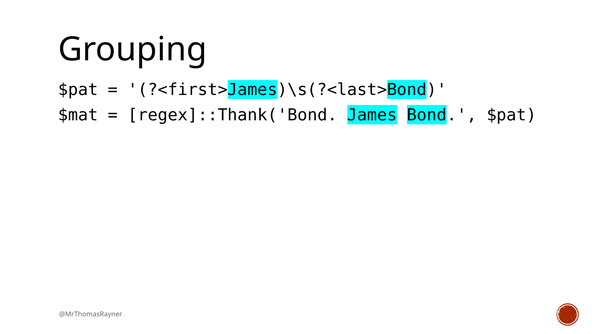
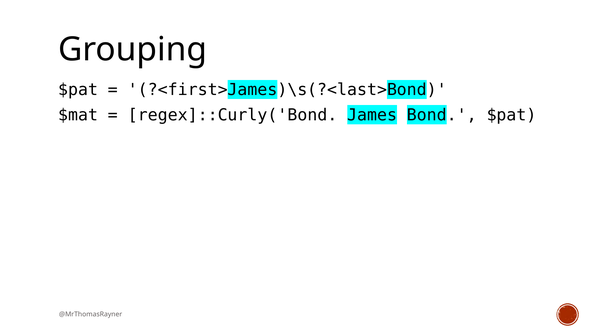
regex]::Thank('Bond: regex]::Thank('Bond -> regex]::Curly('Bond (233, 115)
